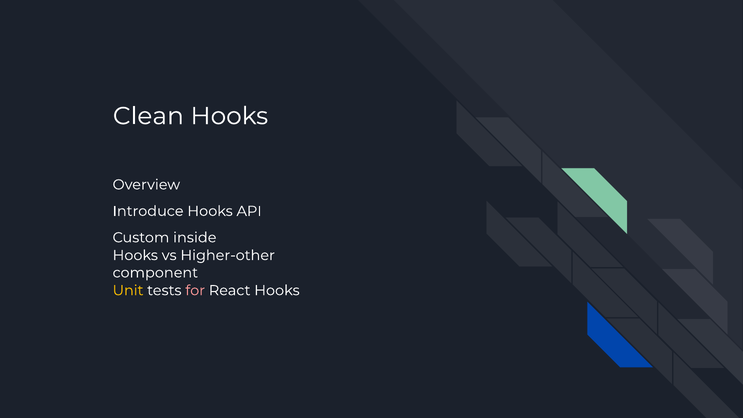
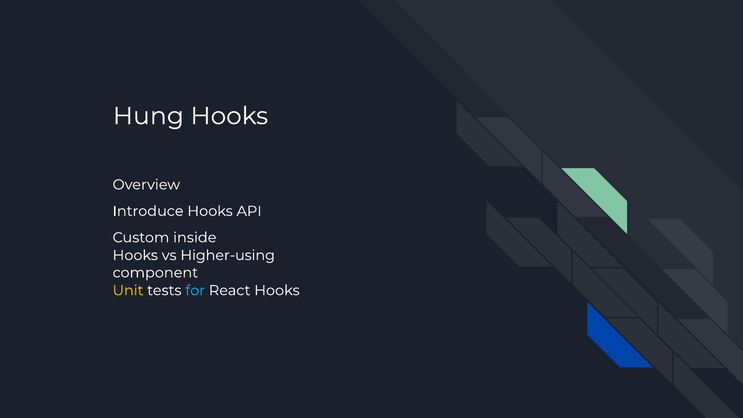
Clean: Clean -> Hung (148, 116)
Higher-other: Higher-other -> Higher-using (228, 255)
for colour: pink -> light blue (195, 290)
